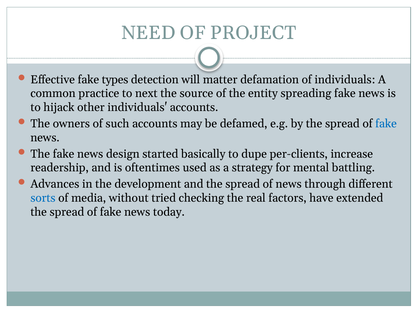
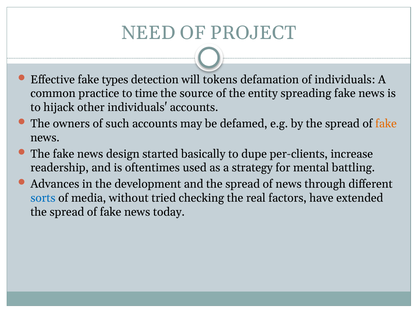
matter: matter -> tokens (220, 80)
next: next -> time (146, 94)
fake colour: blue -> orange (386, 124)
